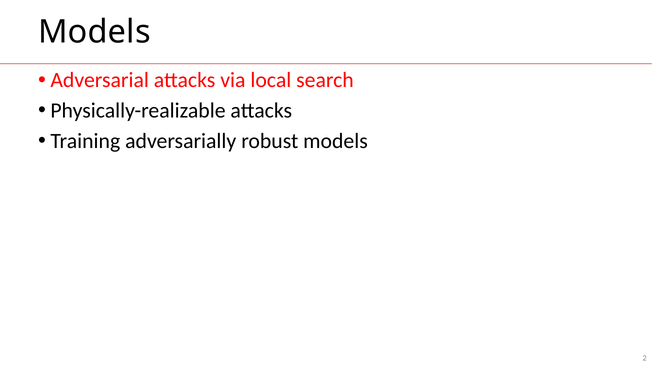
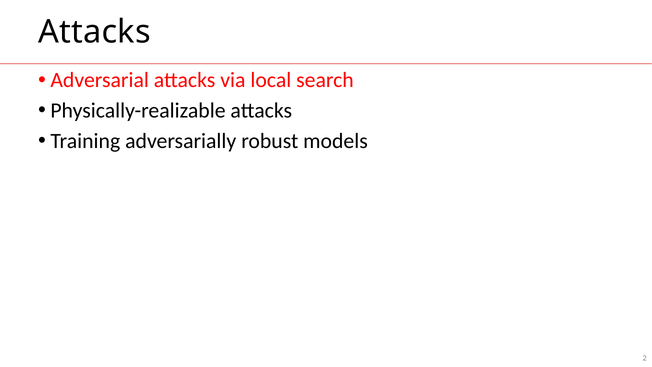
Models: Models -> Attacks (94, 32)
